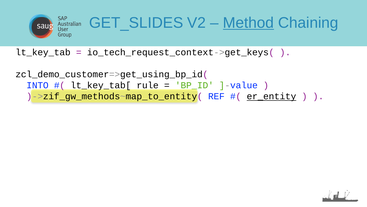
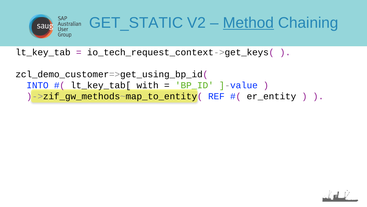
GET_SLIDES: GET_SLIDES -> GET_STATIC (136, 23)
rule: rule -> with (148, 85)
er_entity underline: present -> none (271, 96)
